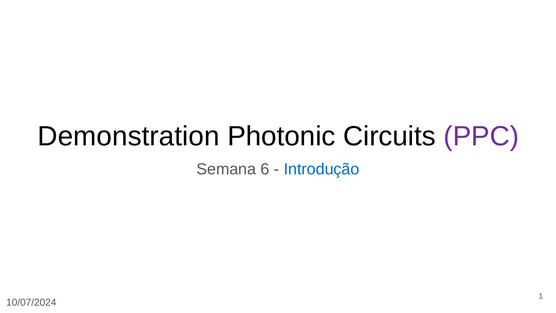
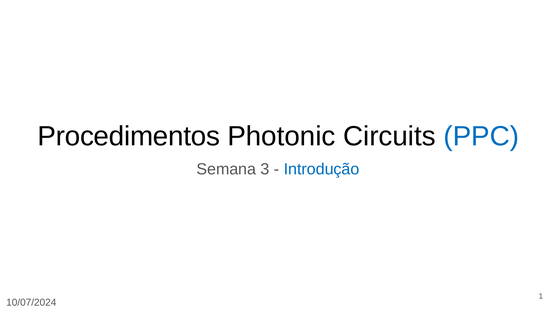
Demonstration: Demonstration -> Procedimentos (129, 136)
PPC colour: purple -> blue (481, 136)
6: 6 -> 3 (265, 169)
